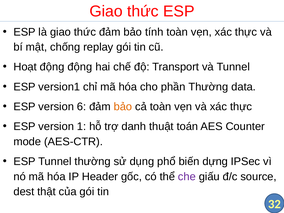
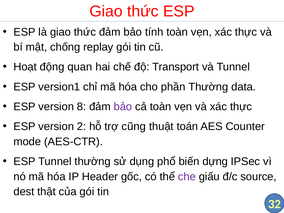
động động: động -> quan (80, 67)
6: 6 -> 8 (82, 107)
bảo colour: orange -> purple (123, 107)
1: 1 -> 2 (82, 127)
danh: danh -> cũng (134, 127)
